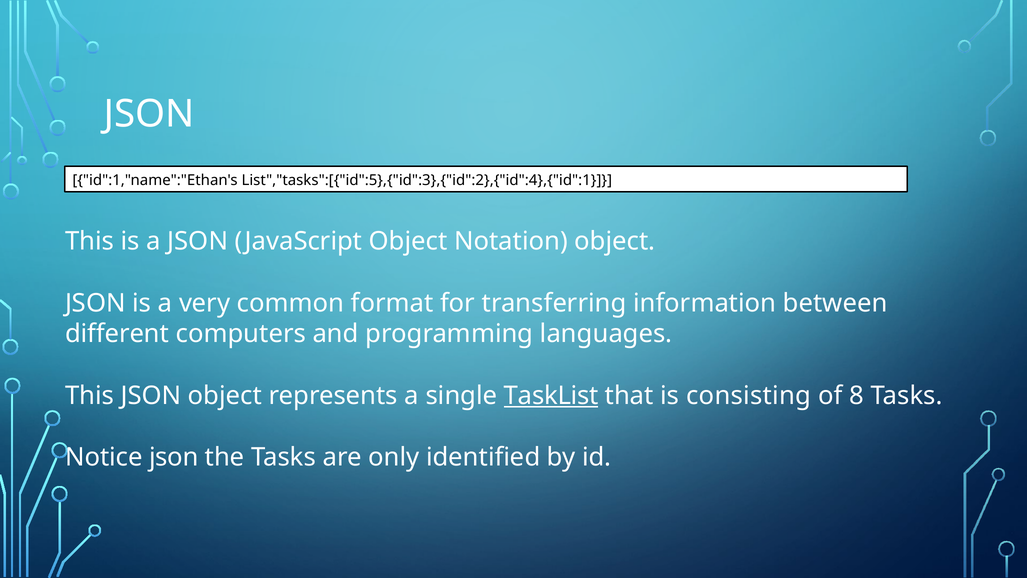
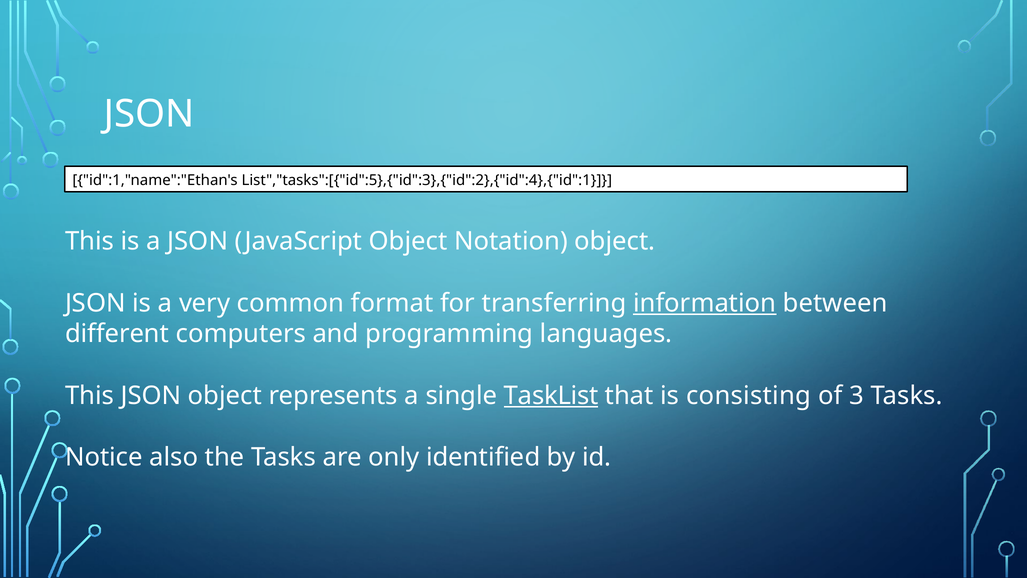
information underline: none -> present (705, 303)
8: 8 -> 3 (857, 395)
Notice json: json -> also (174, 457)
